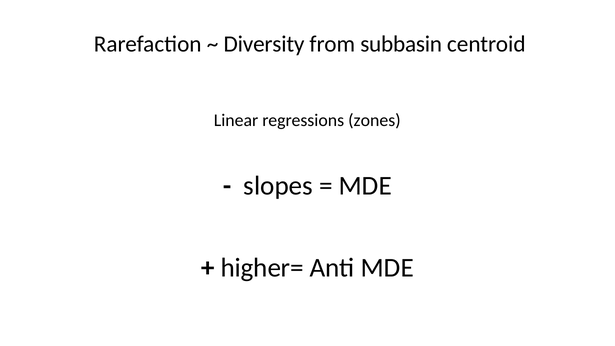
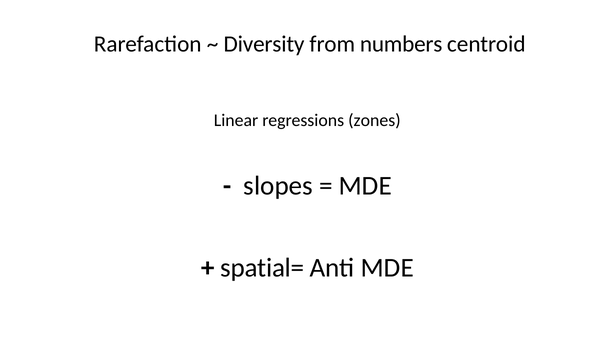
subbasin: subbasin -> numbers (401, 44)
higher=: higher= -> spatial= (262, 268)
